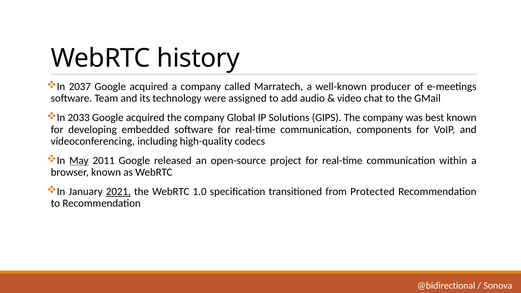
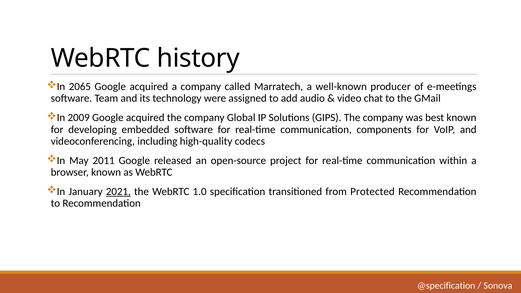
2037: 2037 -> 2065 (80, 87)
2033: 2033 -> 2009 (79, 118)
May underline: present -> none (79, 161)
@bidirectional: @bidirectional -> @specification (446, 286)
